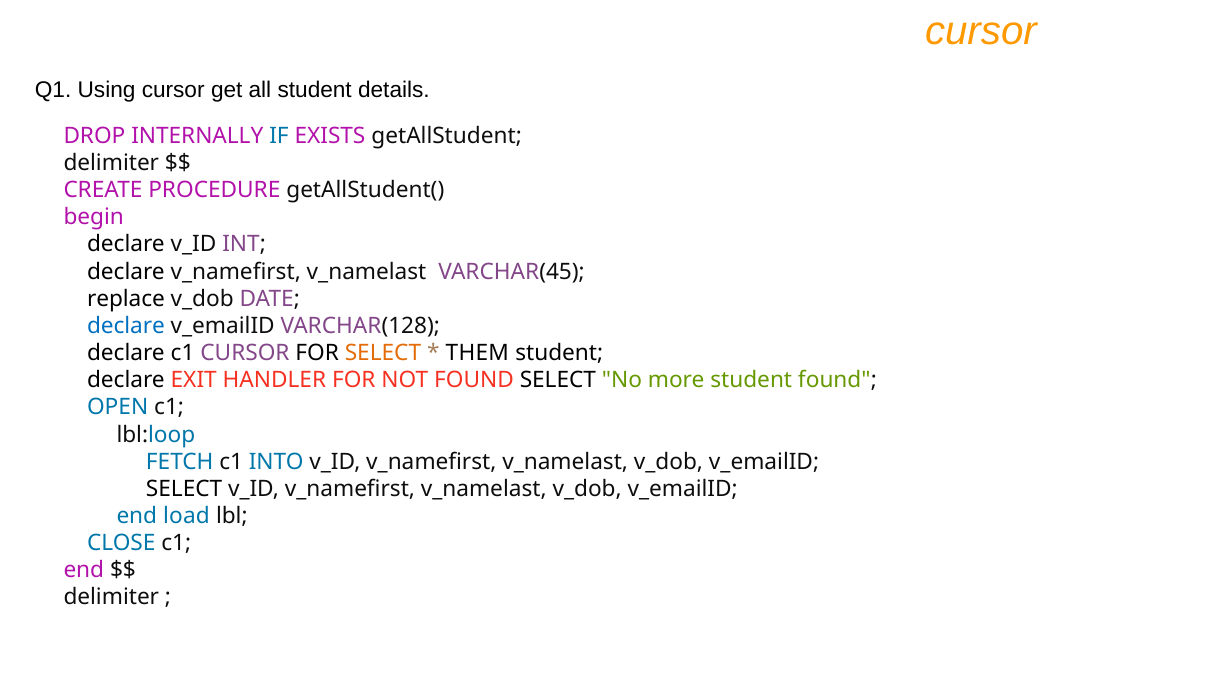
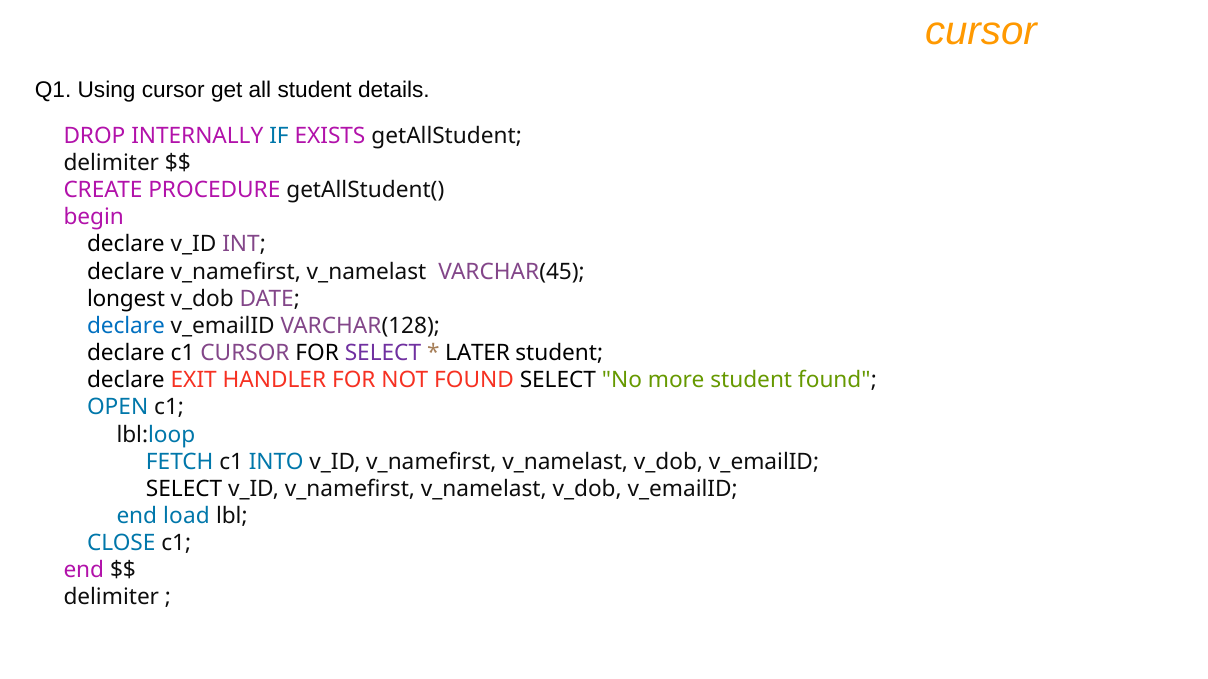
replace: replace -> longest (126, 299)
SELECT colour: orange -> purple (383, 353)
THEM: THEM -> LATER (478, 353)
